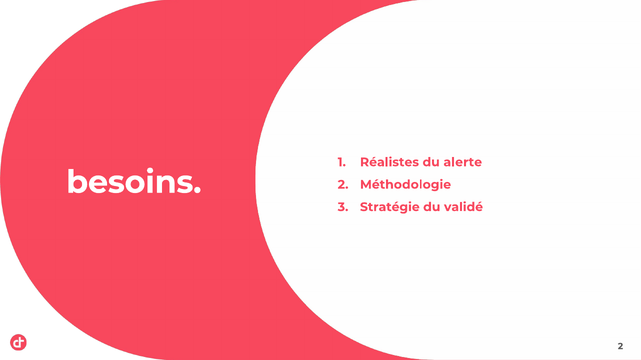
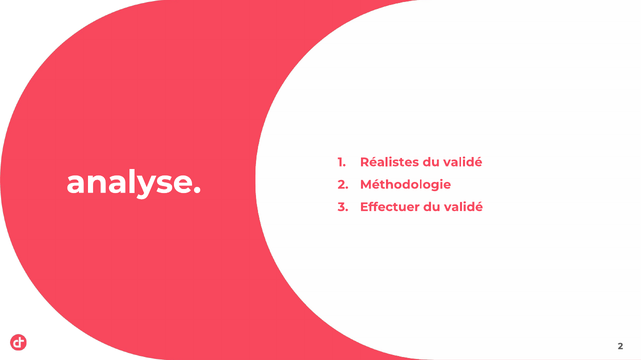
alerte: alerte -> validé (463, 162)
besoins: besoins -> analyse (134, 183)
Stratégie: Stratégie -> Effectuer (390, 207)
